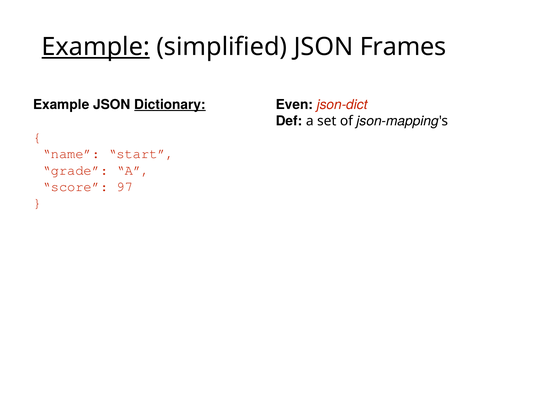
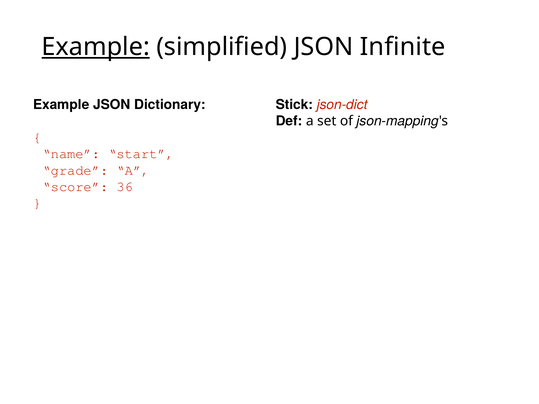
Frames: Frames -> Infinite (403, 47)
Dictionary underline: present -> none (170, 105)
Even: Even -> Stick (294, 105)
97: 97 -> 36 (125, 187)
